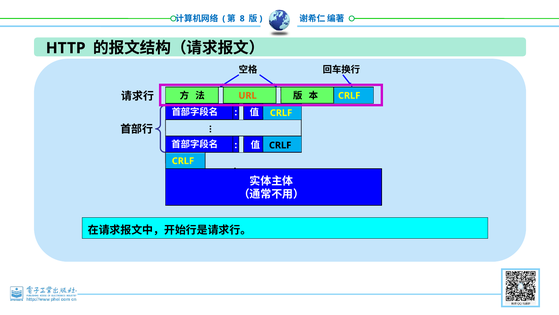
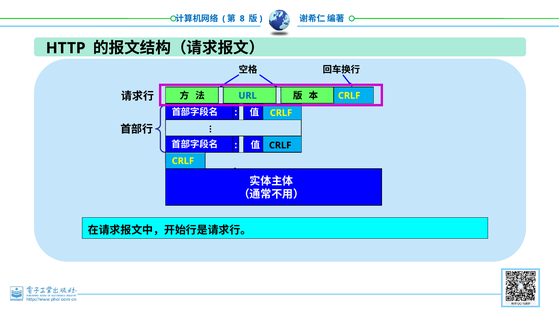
URL colour: orange -> blue (248, 95)
